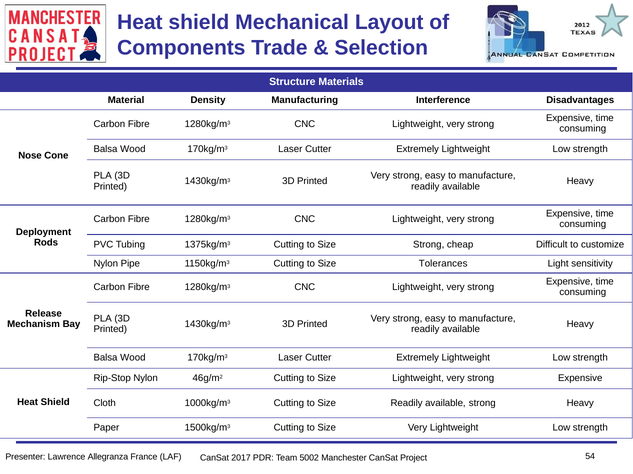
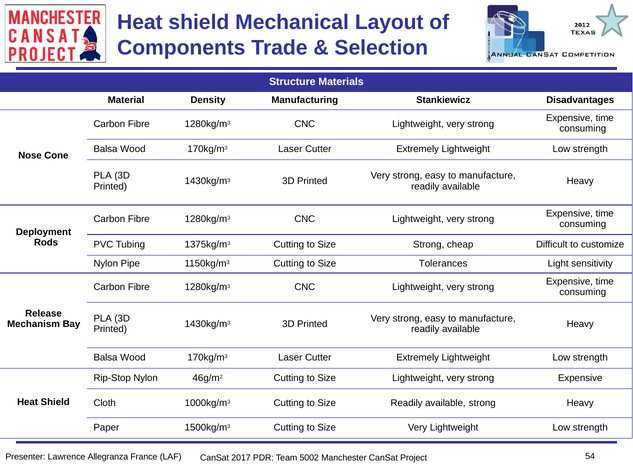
Interference: Interference -> Stankiewicz (443, 100)
